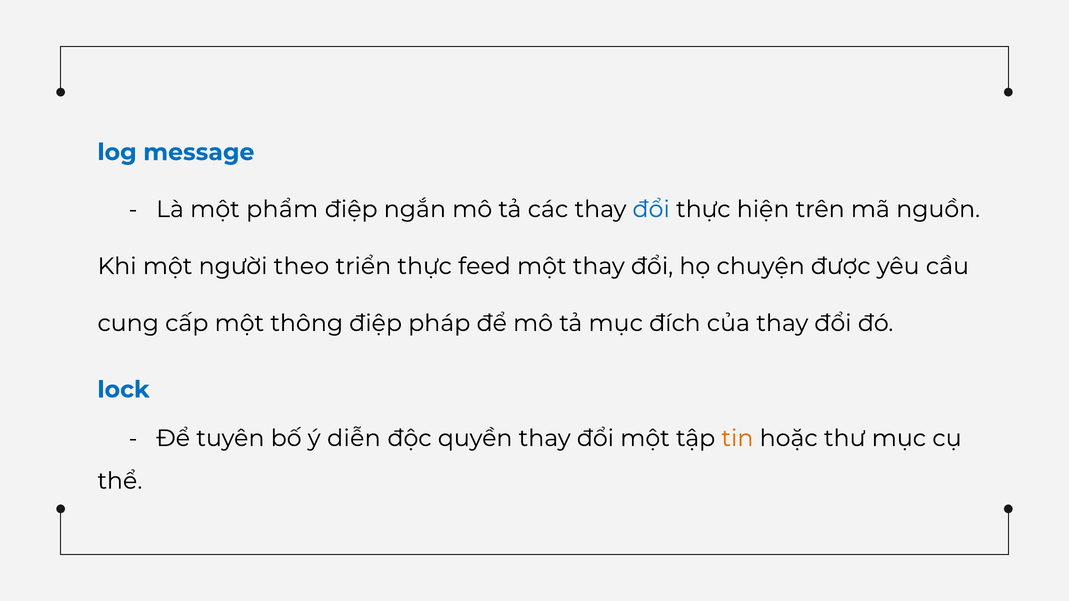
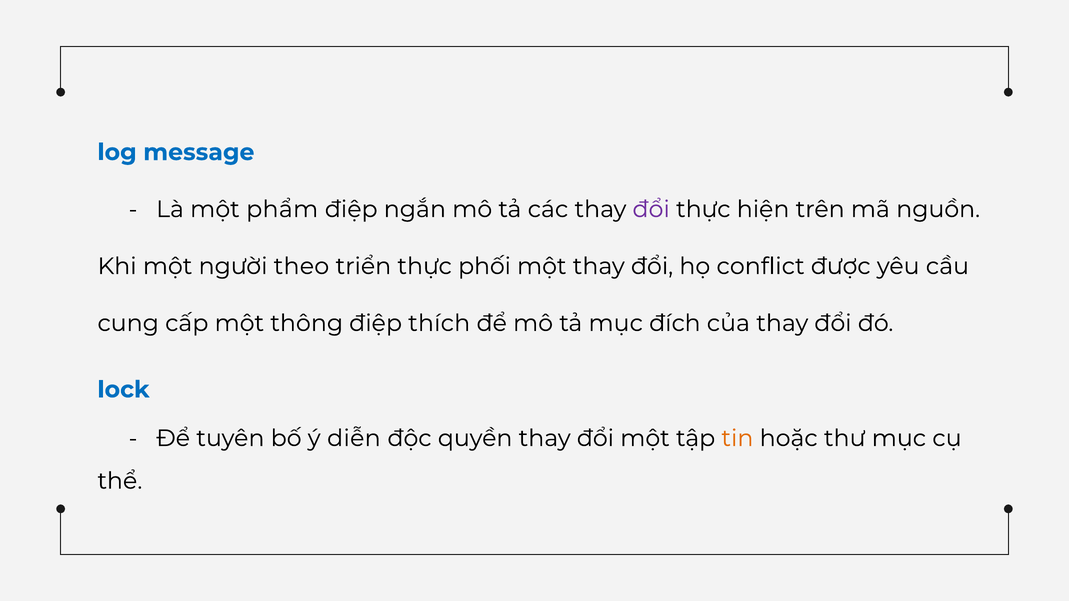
đổi colour: blue -> purple (651, 209)
feed: feed -> phối (485, 266)
chuyện: chuyện -> conflict (761, 266)
pháp: pháp -> thích (439, 323)
